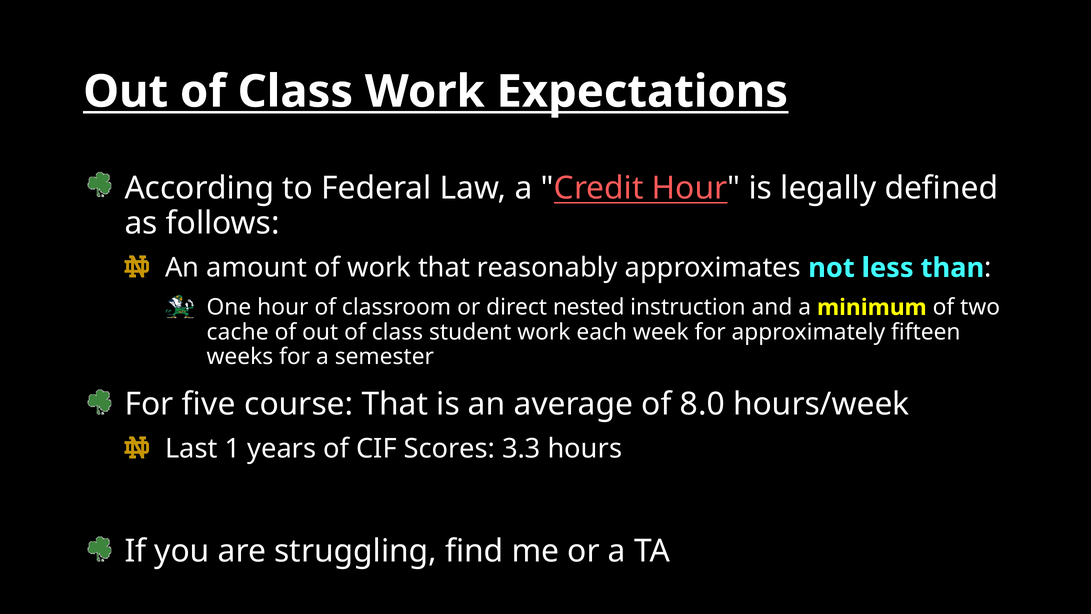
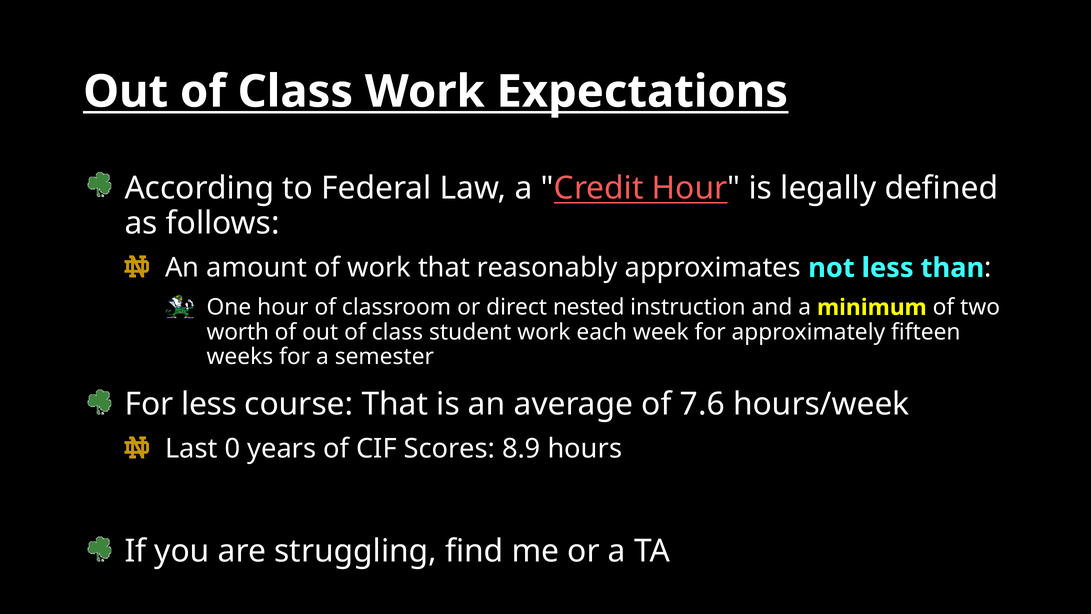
cache: cache -> worth (238, 332)
For five: five -> less (209, 404)
8.0: 8.0 -> 7.6 (702, 404)
1: 1 -> 0 (232, 448)
3.3: 3.3 -> 8.9 (521, 448)
